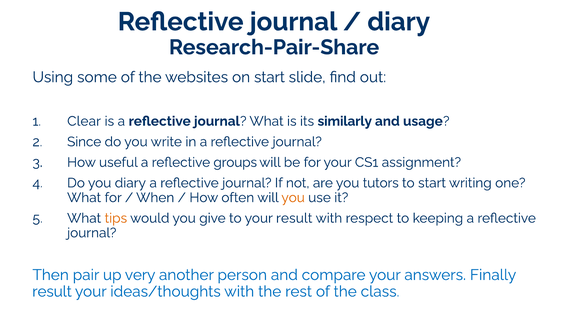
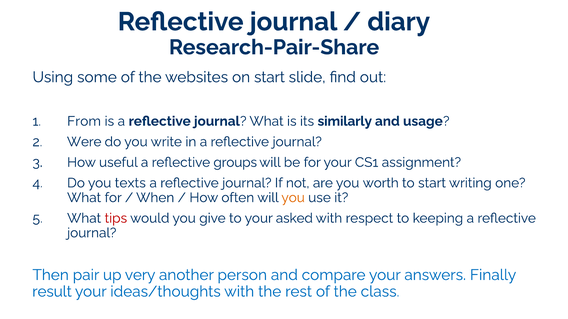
Clear: Clear -> From (84, 121)
Since: Since -> Were (84, 142)
you diary: diary -> texts (130, 183)
tutors: tutors -> worth (381, 183)
tips colour: orange -> red (116, 219)
your result: result -> asked (294, 219)
